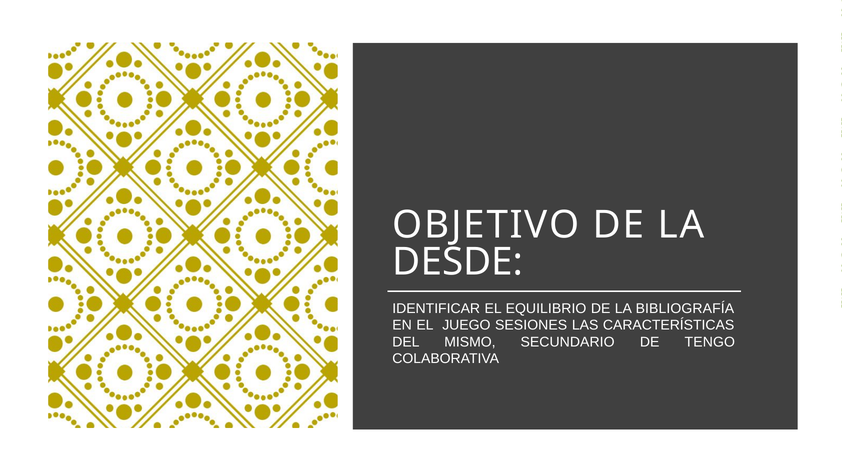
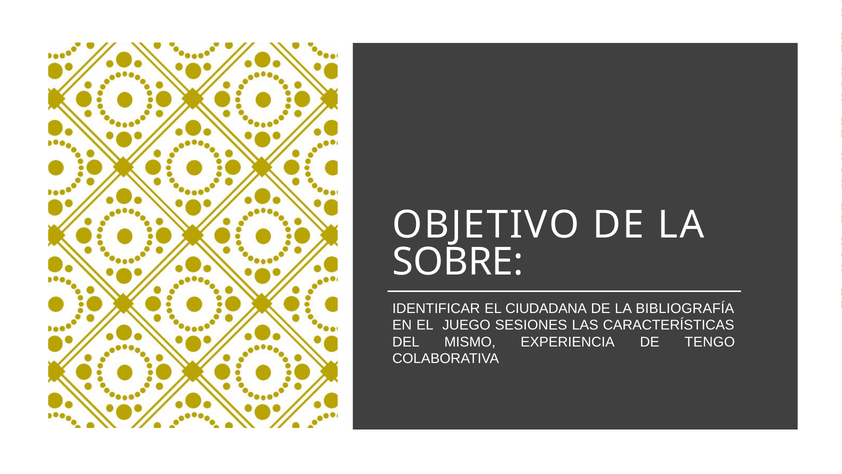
DESDE: DESDE -> SOBRE (458, 262)
EQUILIBRIO: EQUILIBRIO -> CIUDADANA (546, 308)
SECUNDARIO: SECUNDARIO -> EXPERIENCIA (568, 342)
